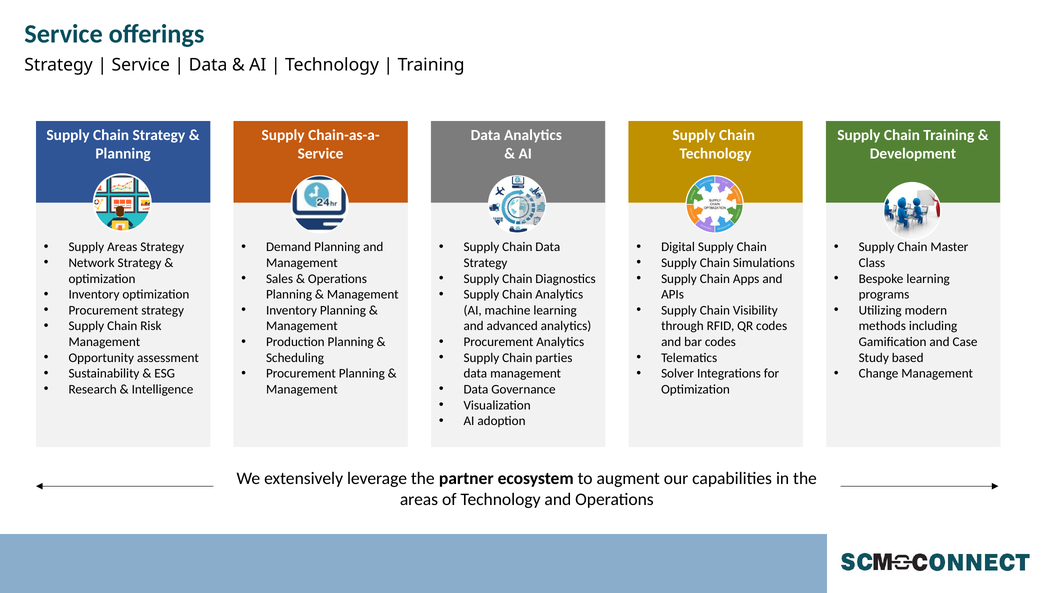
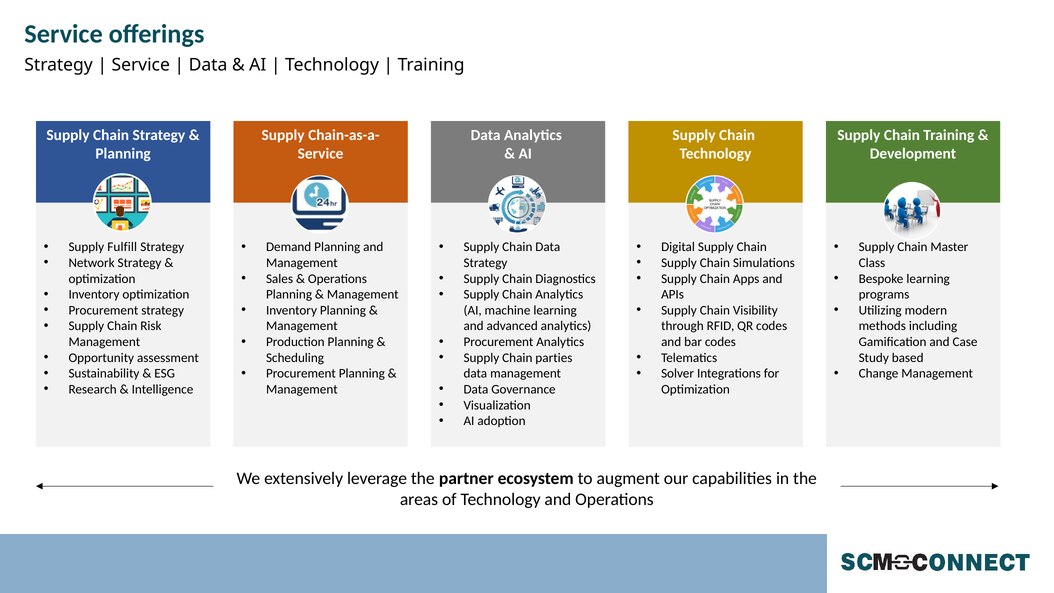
Supply Areas: Areas -> Fulfill (122, 247)
